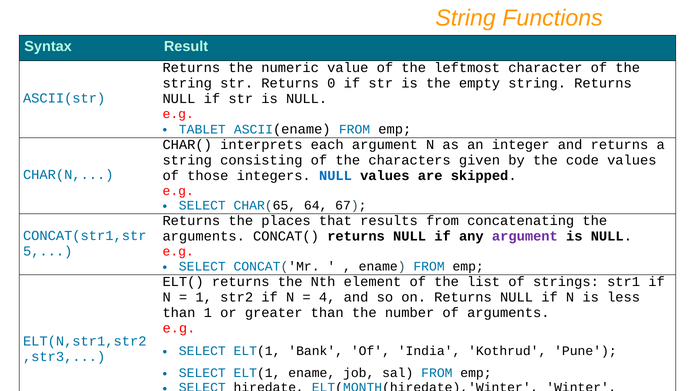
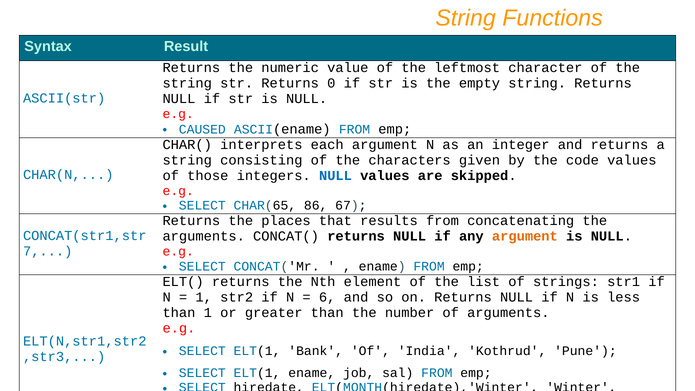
TABLET: TABLET -> CAUSED (202, 129)
64: 64 -> 86 (316, 206)
argument colour: purple -> orange (525, 236)
5: 5 -> 7 (48, 251)
4: 4 -> 6 (327, 297)
